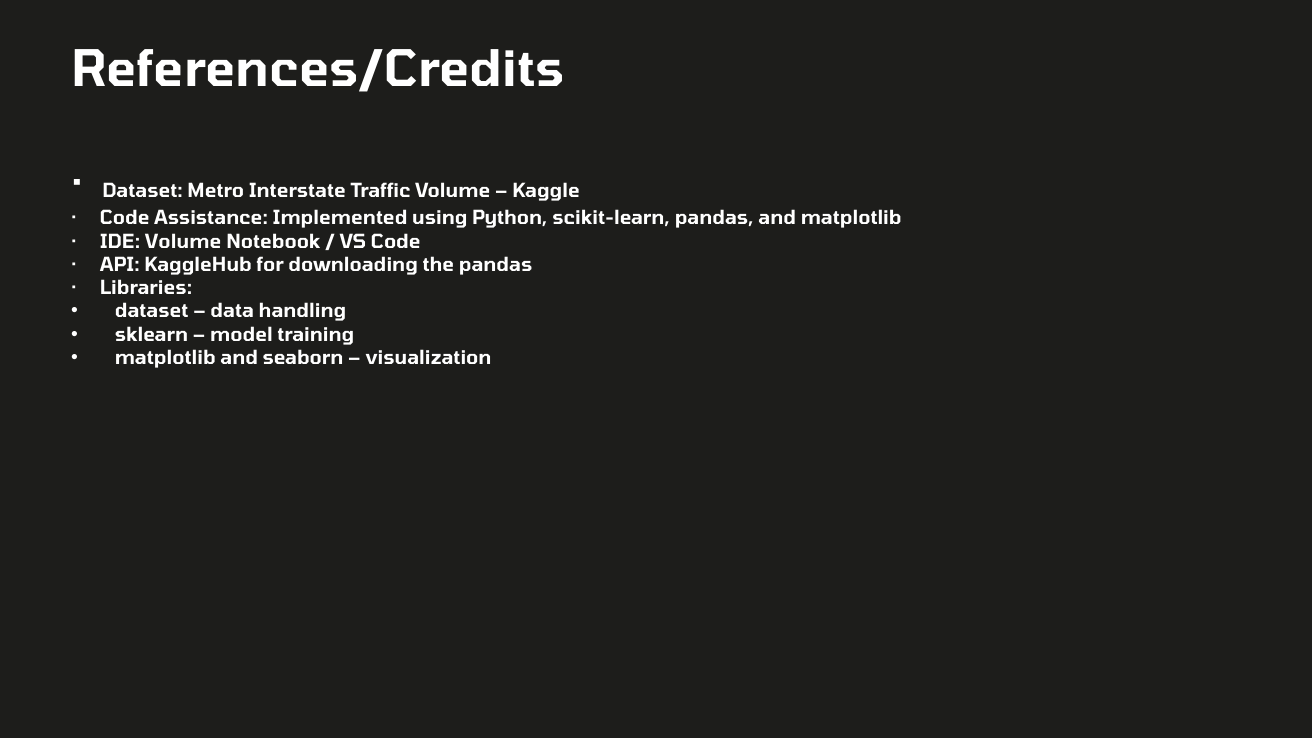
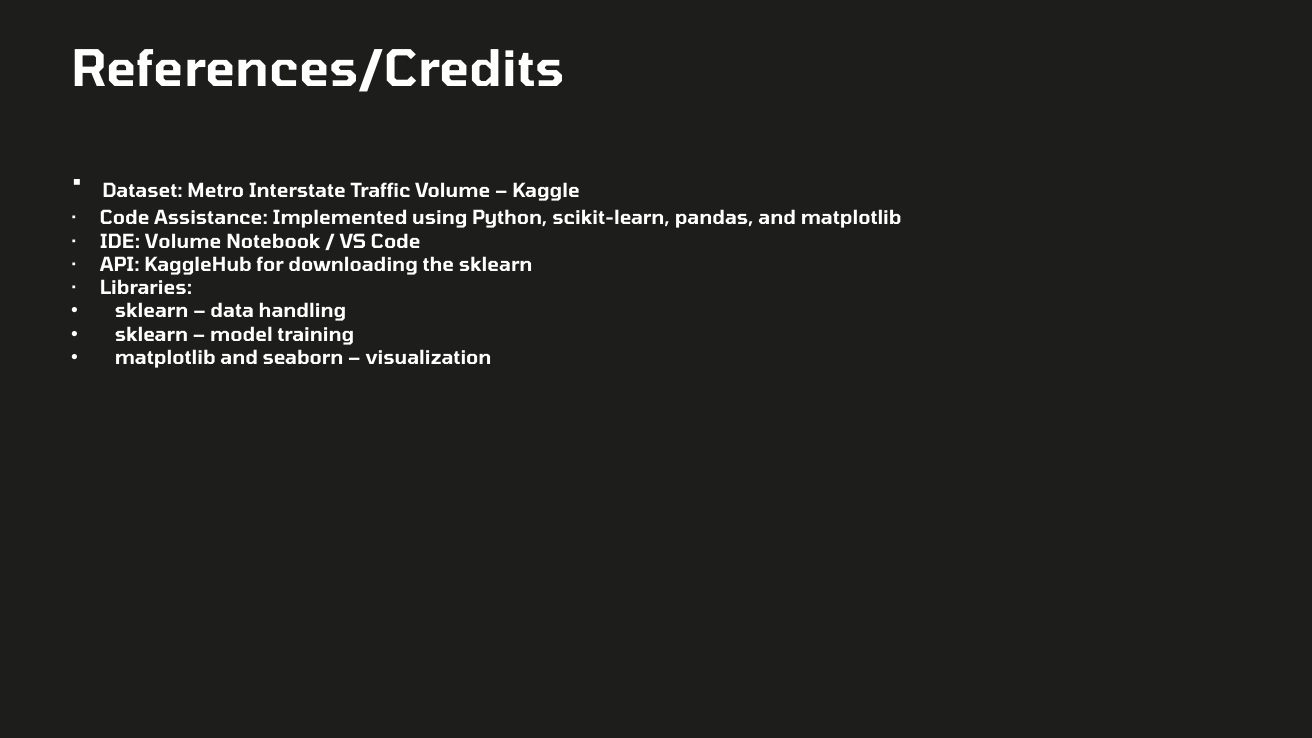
the pandas: pandas -> sklearn (496, 265)
dataset: dataset -> sklearn (152, 311)
